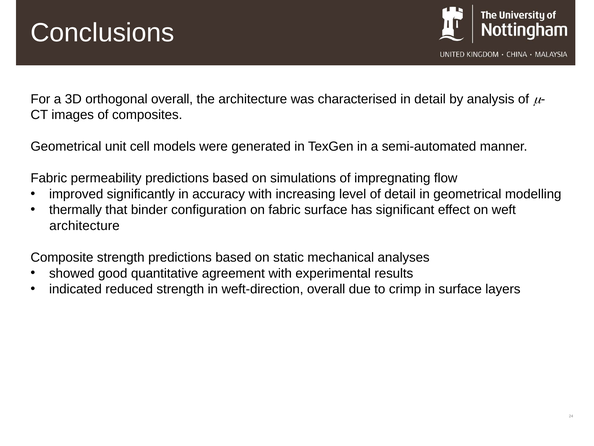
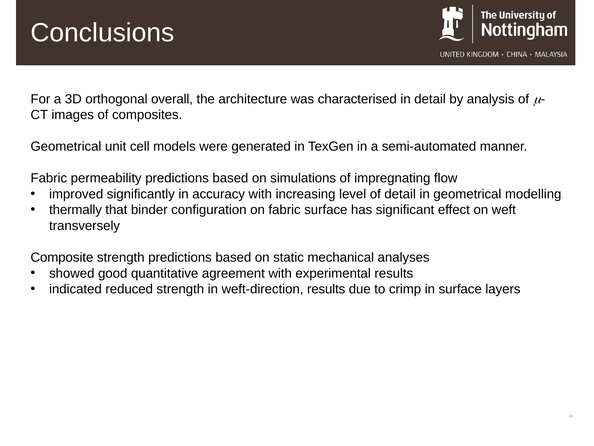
architecture: architecture -> transversely (85, 226)
weft-direction overall: overall -> results (326, 289)
